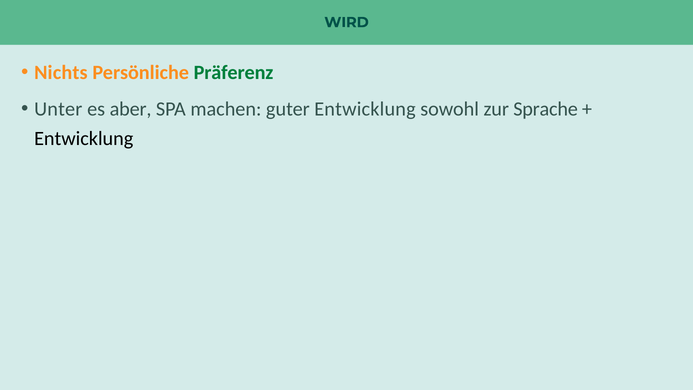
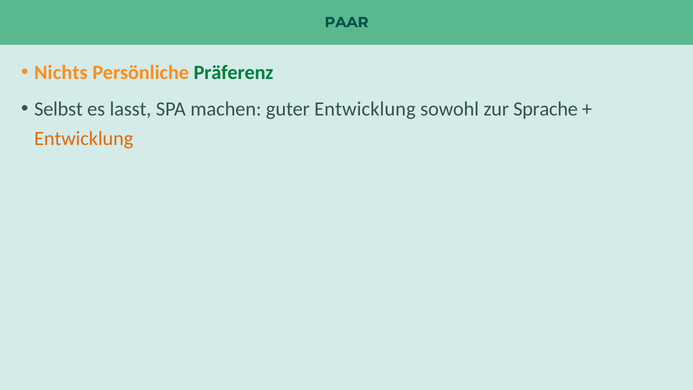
WIRD: WIRD -> PAAR (347, 22)
Unter: Unter -> Selbst (58, 109)
aber: aber -> lasst (131, 109)
Entwicklung colour: black -> orange (84, 138)
